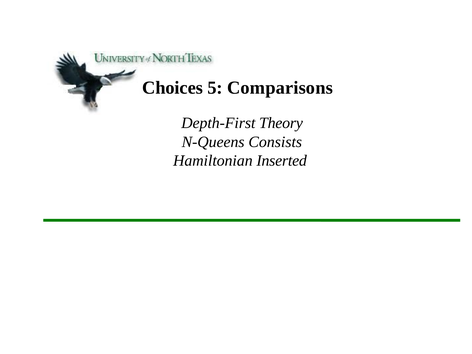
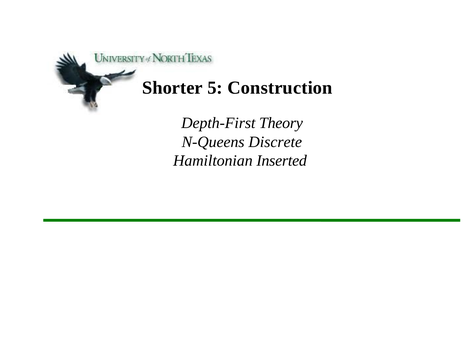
Choices: Choices -> Shorter (172, 88)
Comparisons: Comparisons -> Construction (280, 88)
Consists: Consists -> Discrete (275, 142)
